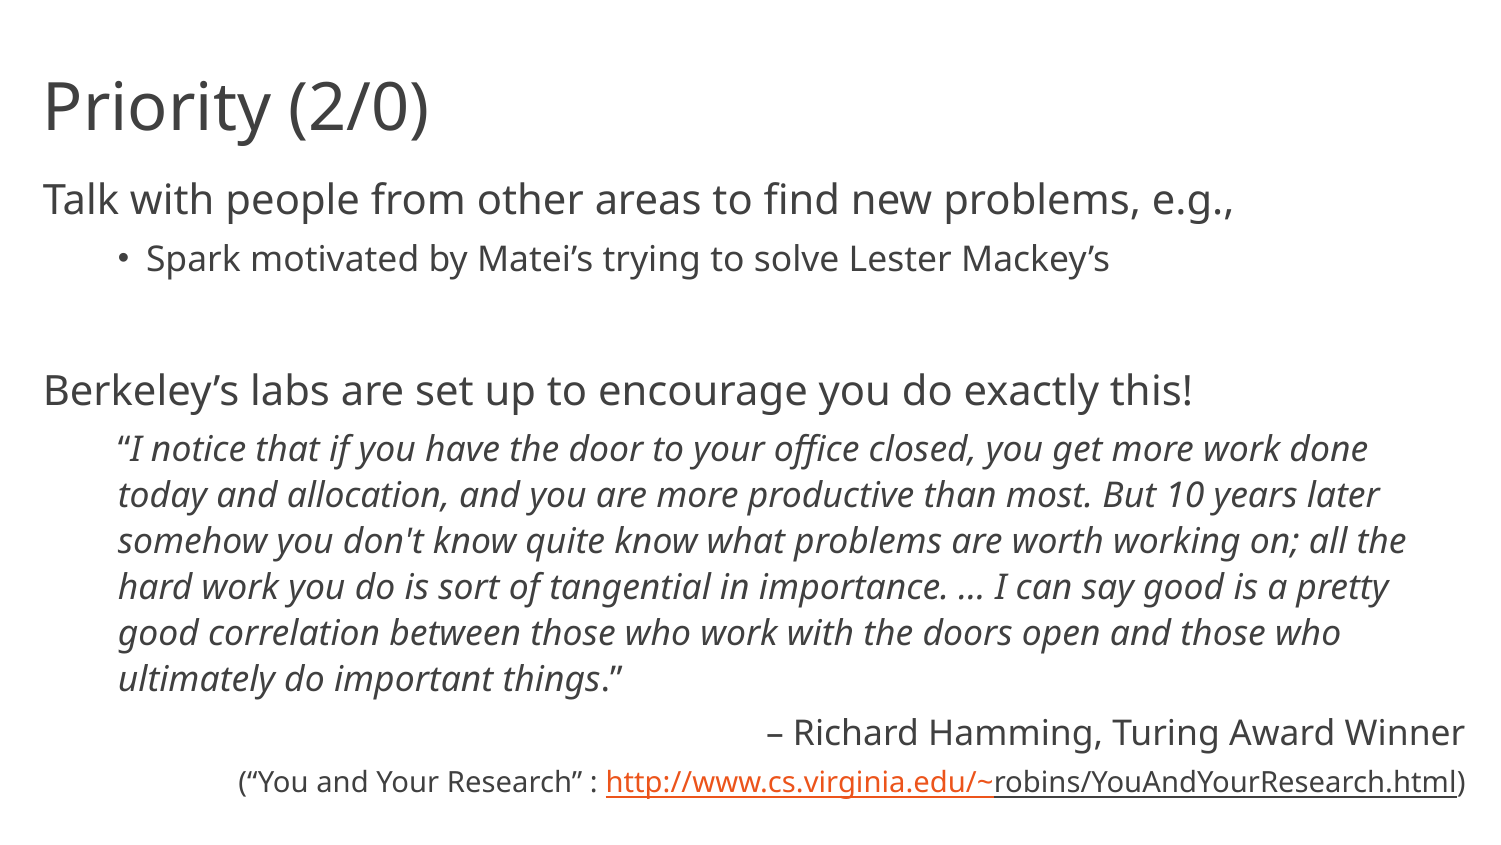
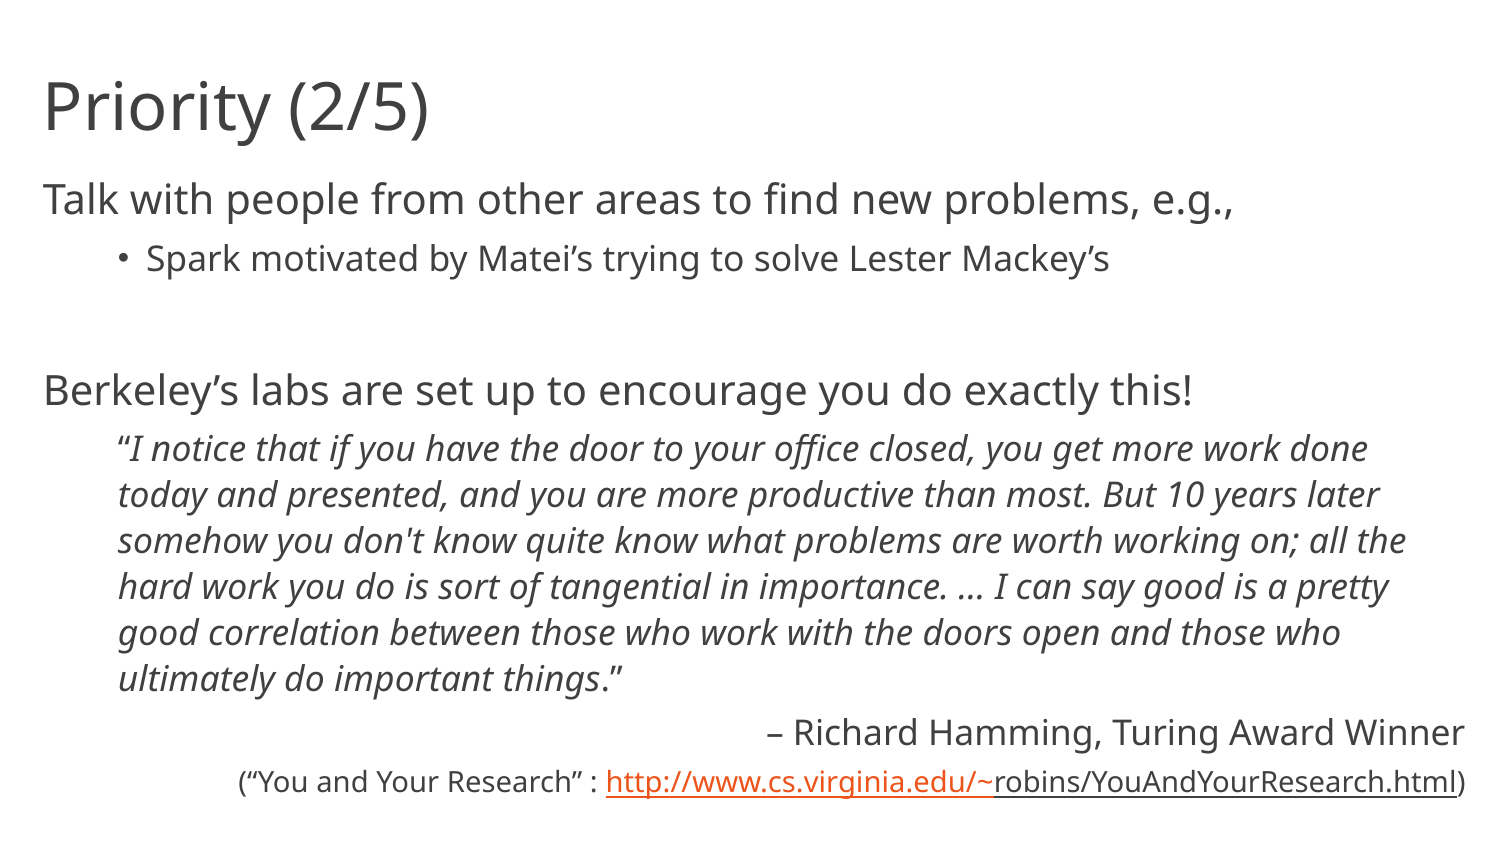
2/0: 2/0 -> 2/5 (359, 109)
allocation: allocation -> presented (368, 495)
